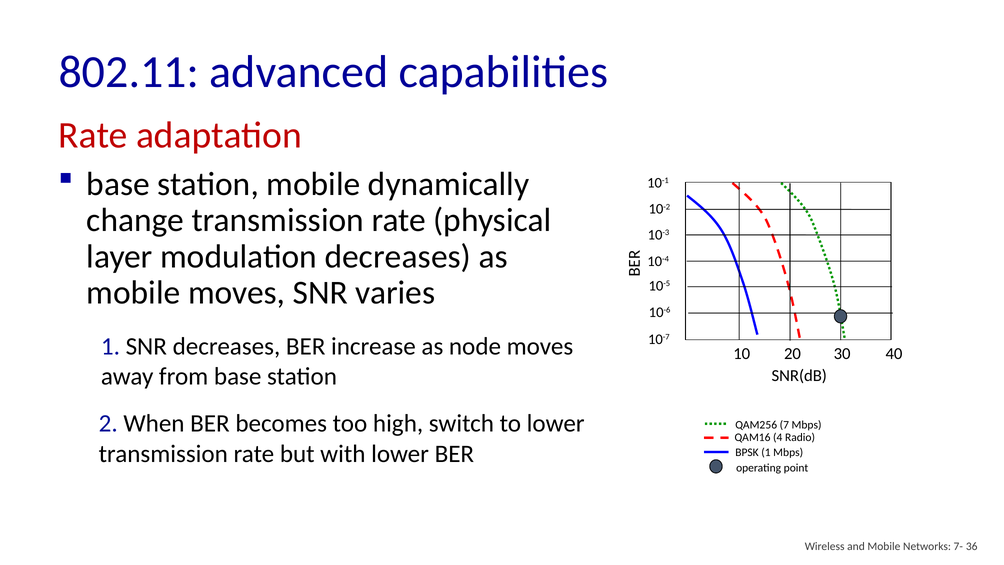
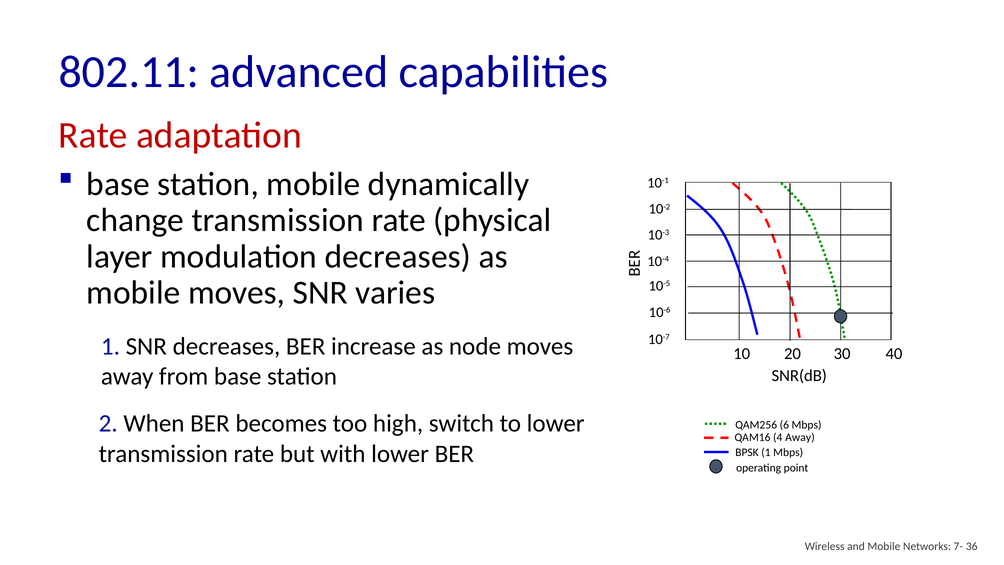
7: 7 -> 6 (784, 425)
4 Radio: Radio -> Away (800, 437)
